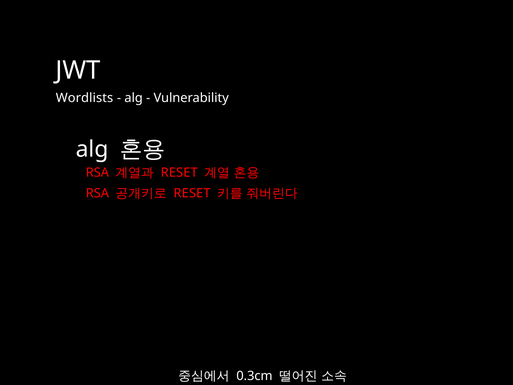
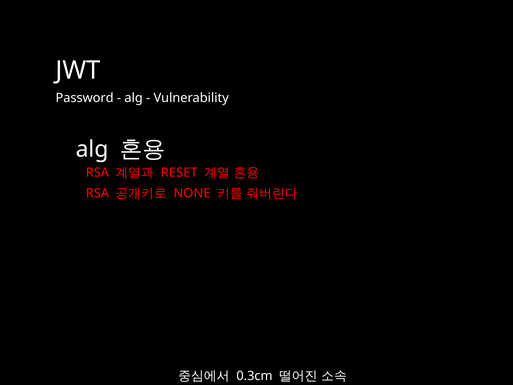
Wordlists: Wordlists -> Password (85, 98)
RESET: RESET -> NONE (192, 193)
